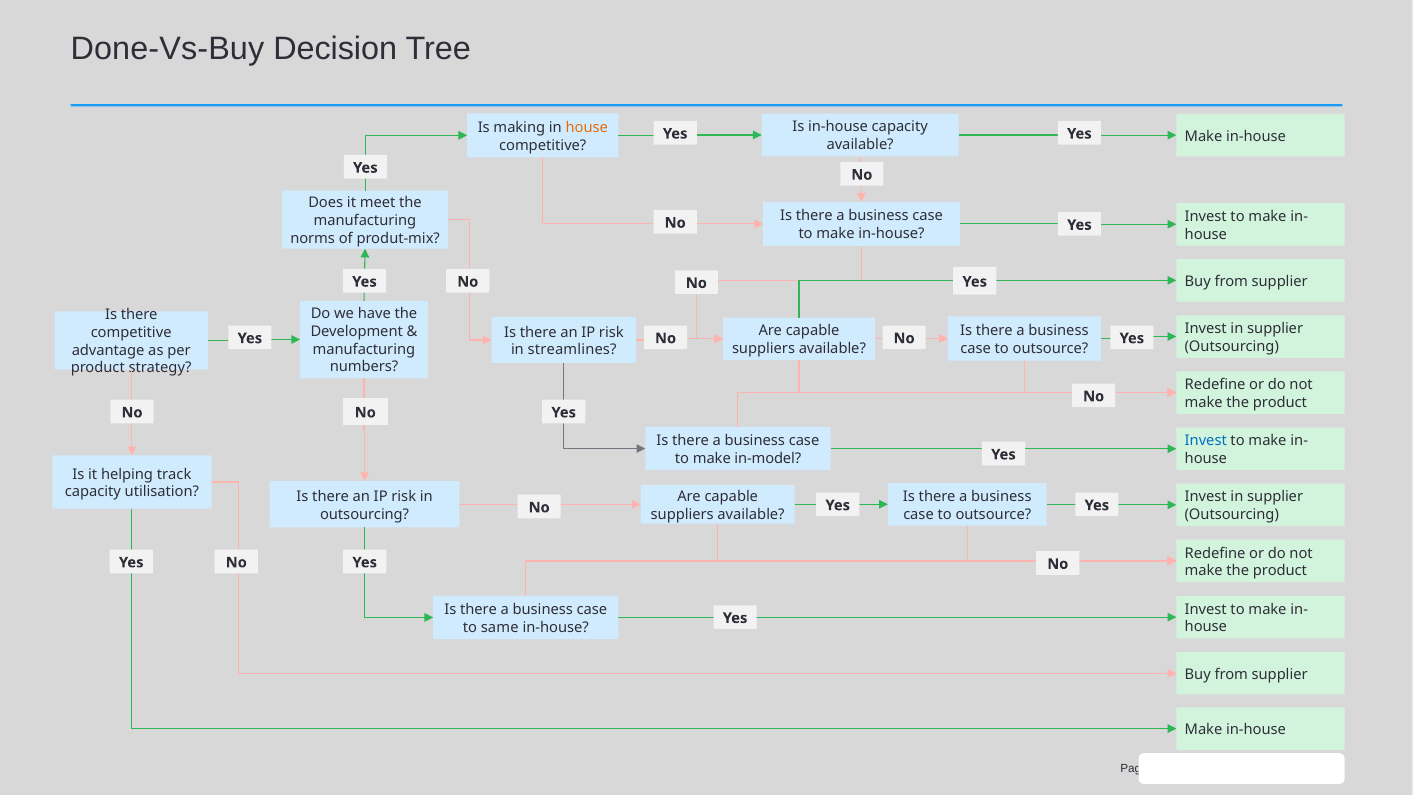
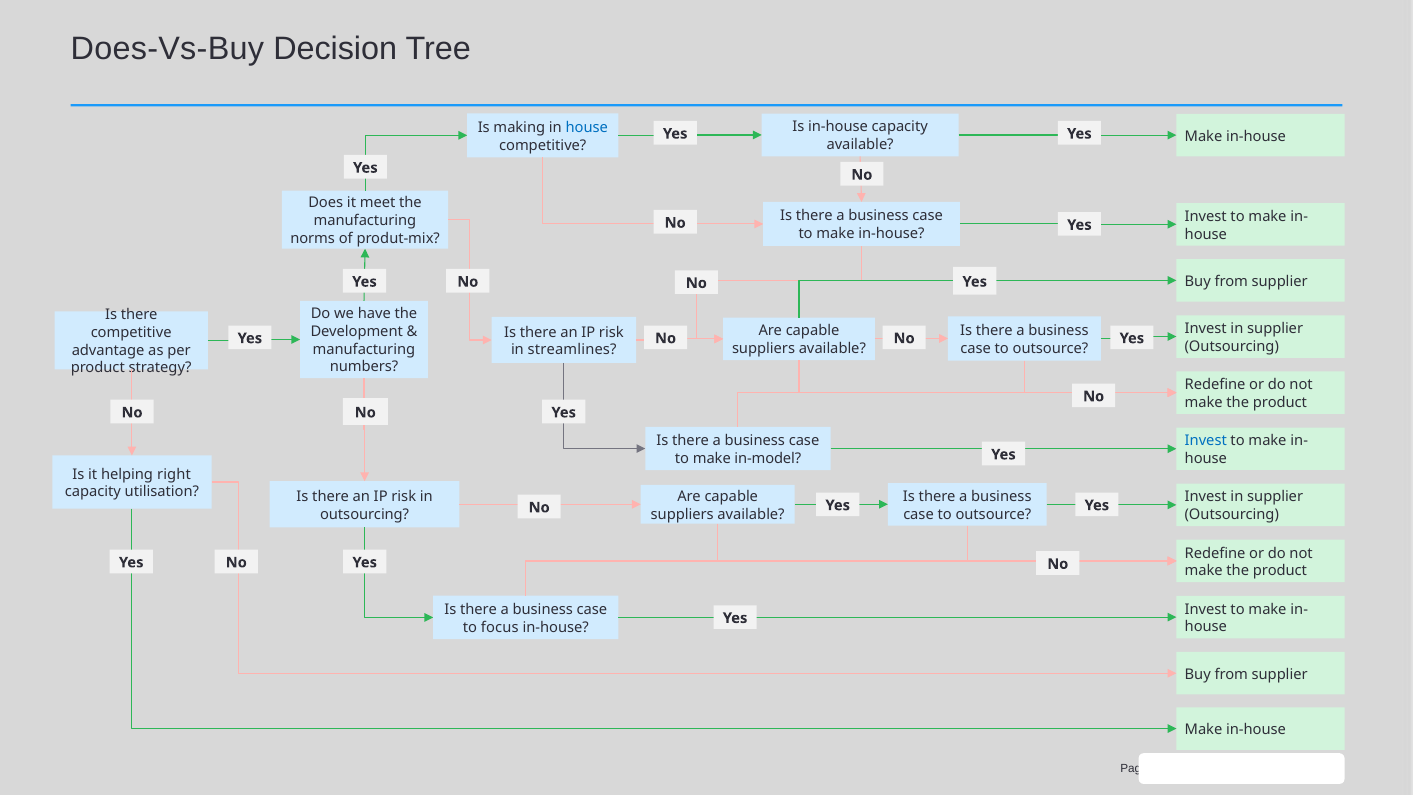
Done-Vs-Buy: Done-Vs-Buy -> Does-Vs-Buy (167, 49)
house colour: orange -> blue (587, 127)
track: track -> right (174, 474)
same: same -> focus (500, 627)
